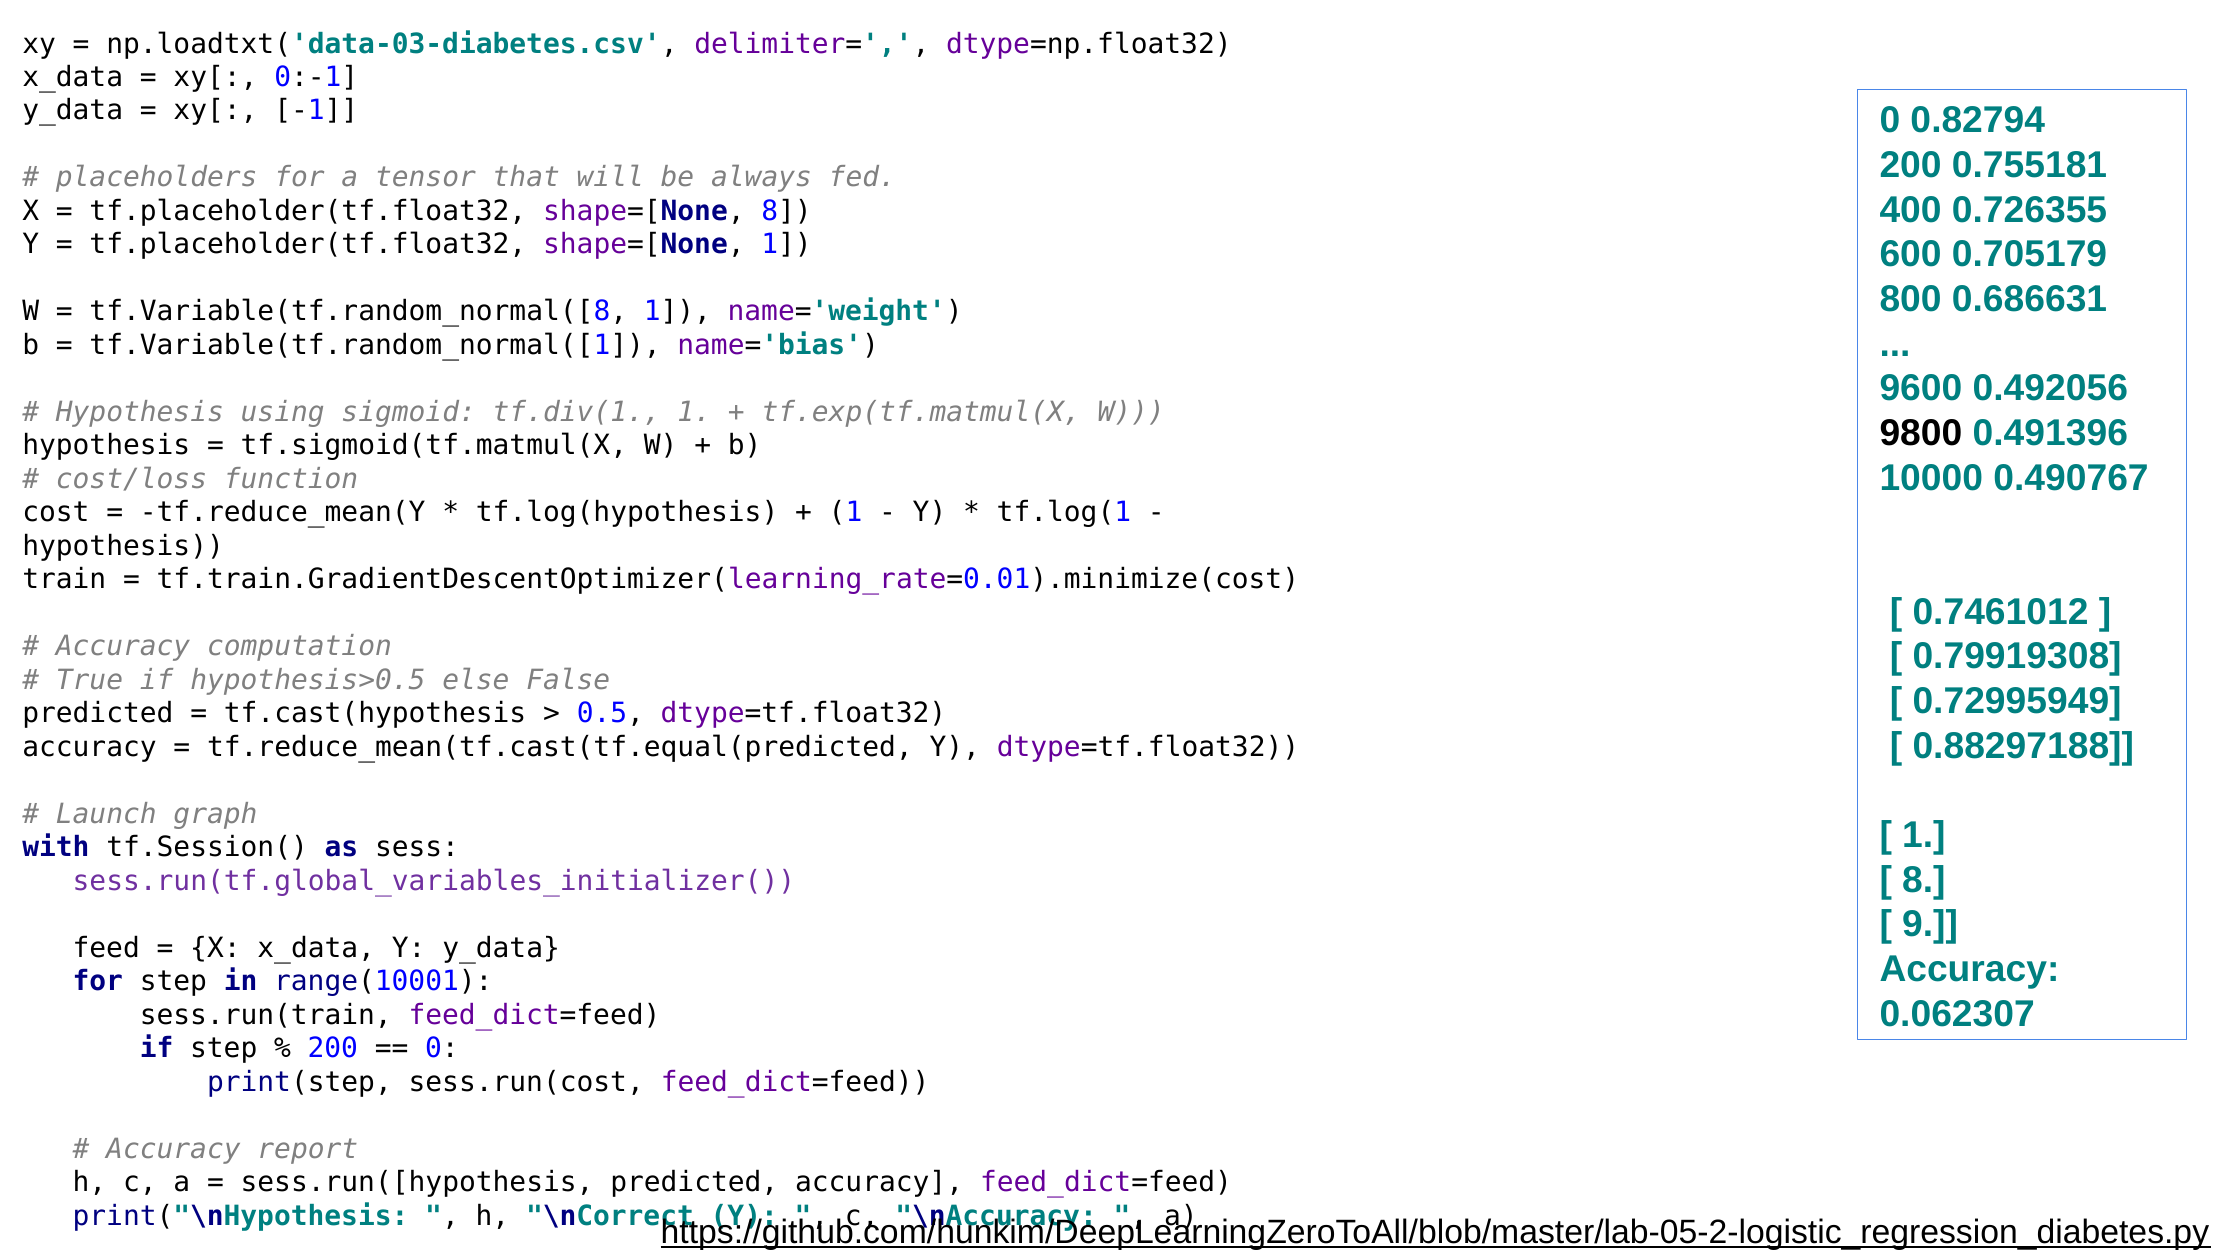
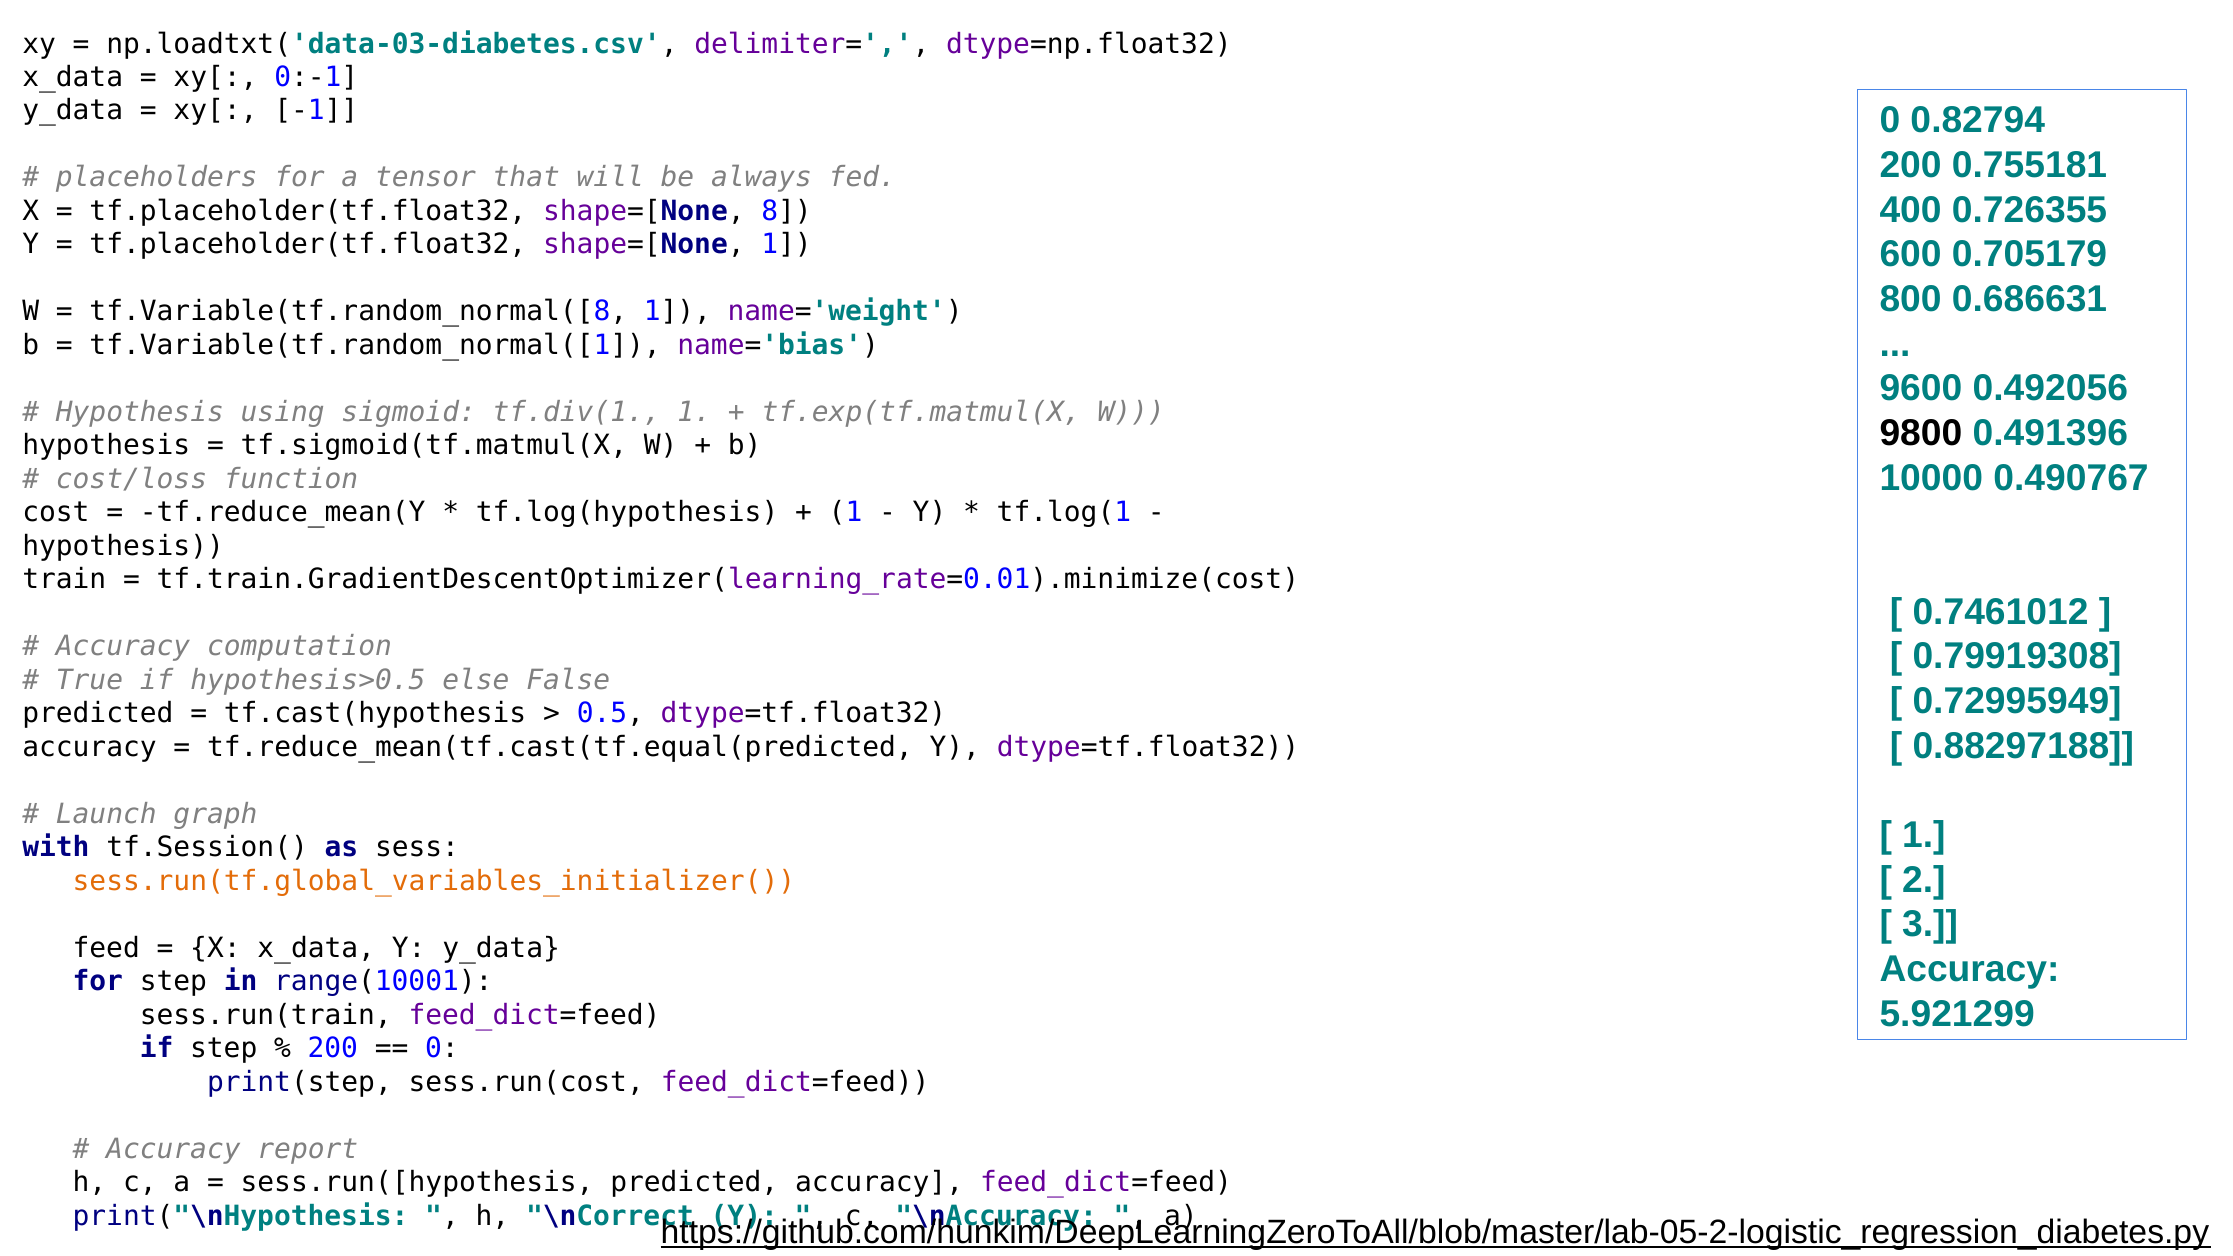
8: 8 -> 2 (1924, 880)
sess.run(tf.global_variables_initializer( colour: purple -> orange (434, 881)
9: 9 -> 3 (1930, 925)
0.062307: 0.062307 -> 5.921299 (1957, 1014)
